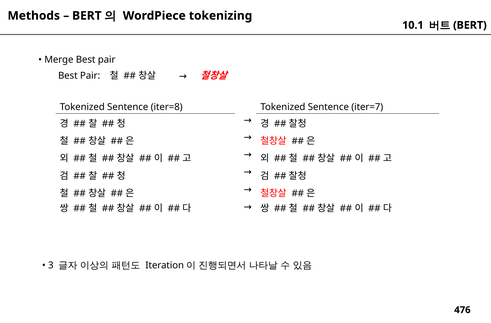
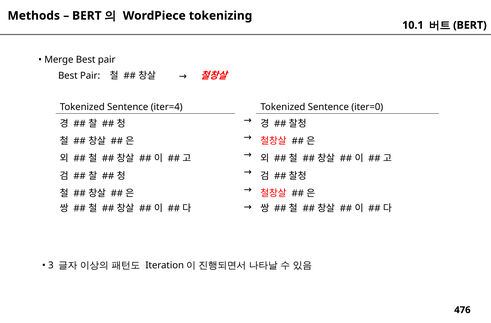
iter=8: iter=8 -> iter=4 (167, 107)
iter=7: iter=7 -> iter=0 (367, 107)
